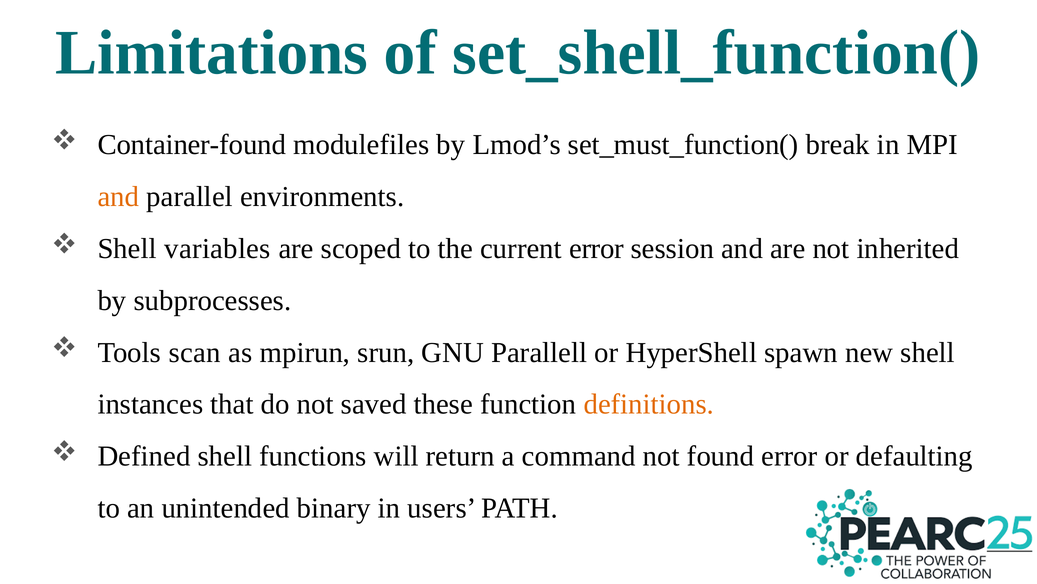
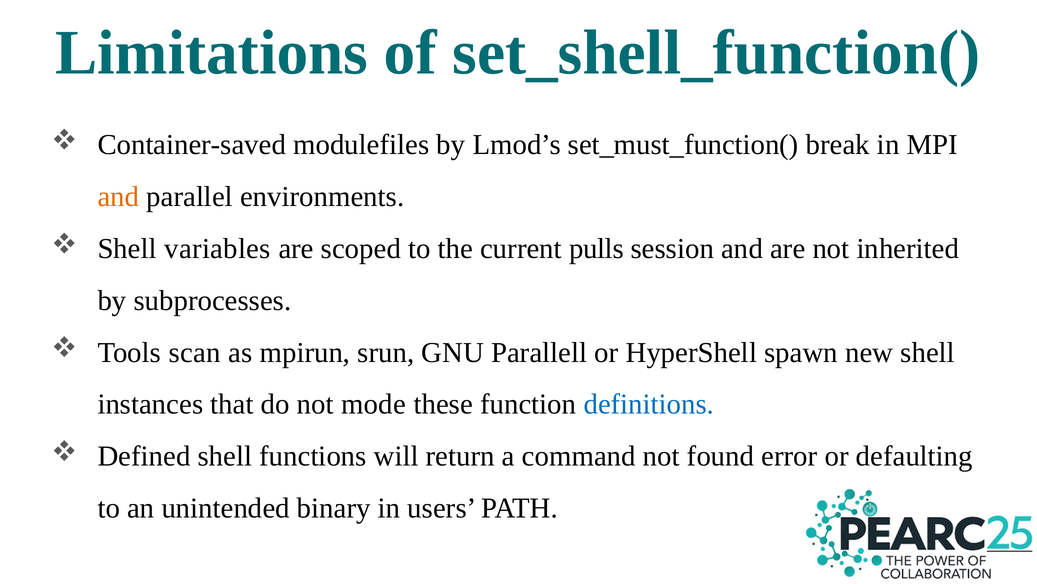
Container-found: Container-found -> Container-saved (192, 145)
current error: error -> pulls (596, 248)
saved: saved -> mode (374, 404)
definitions colour: orange -> blue (649, 404)
